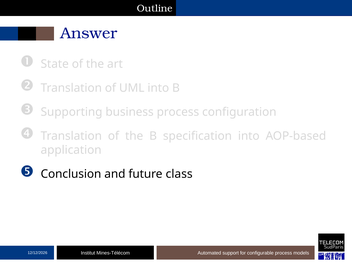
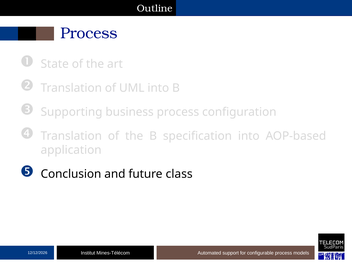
Answer: Answer -> Process (89, 33)
